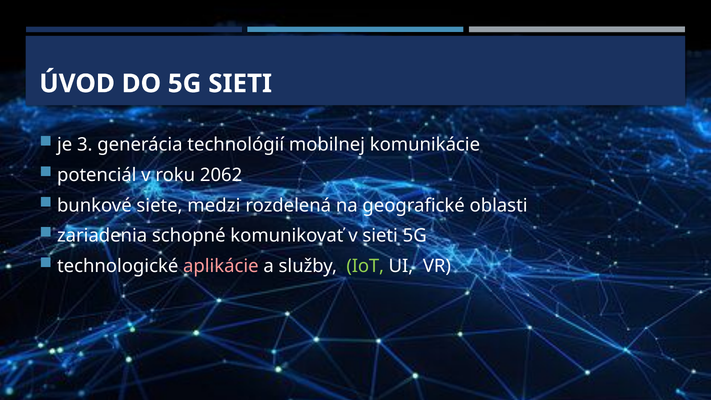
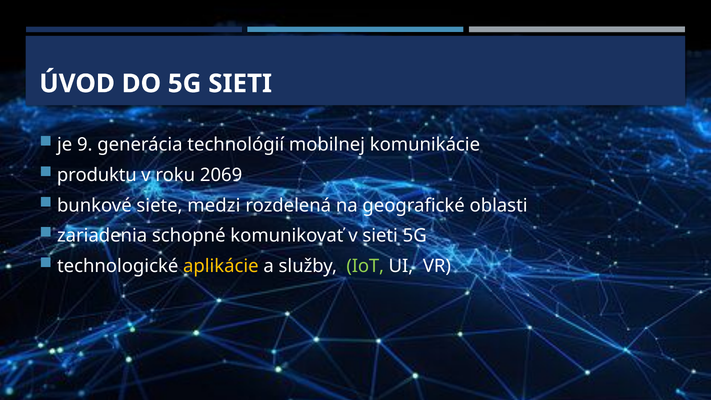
3: 3 -> 9 (85, 145)
potenciál: potenciál -> produktu (97, 175)
2062: 2062 -> 2069 (221, 175)
aplikácie colour: pink -> yellow (221, 266)
